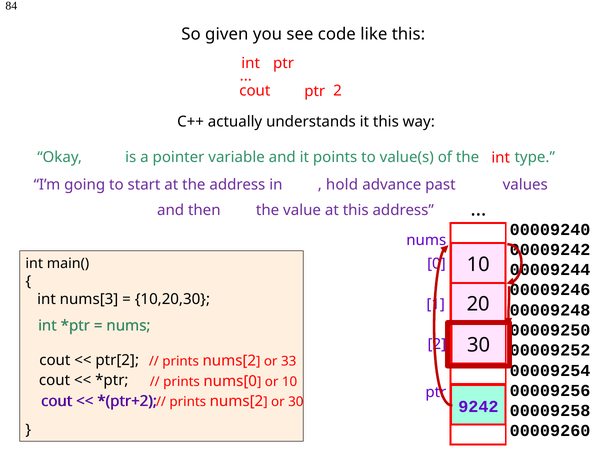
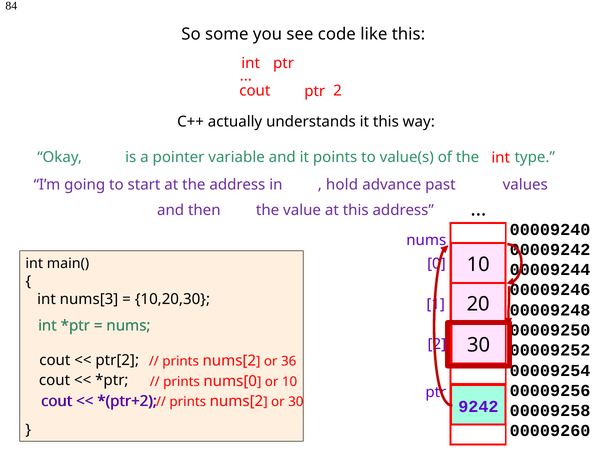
given: given -> some (227, 34)
33: 33 -> 36 (289, 362)
